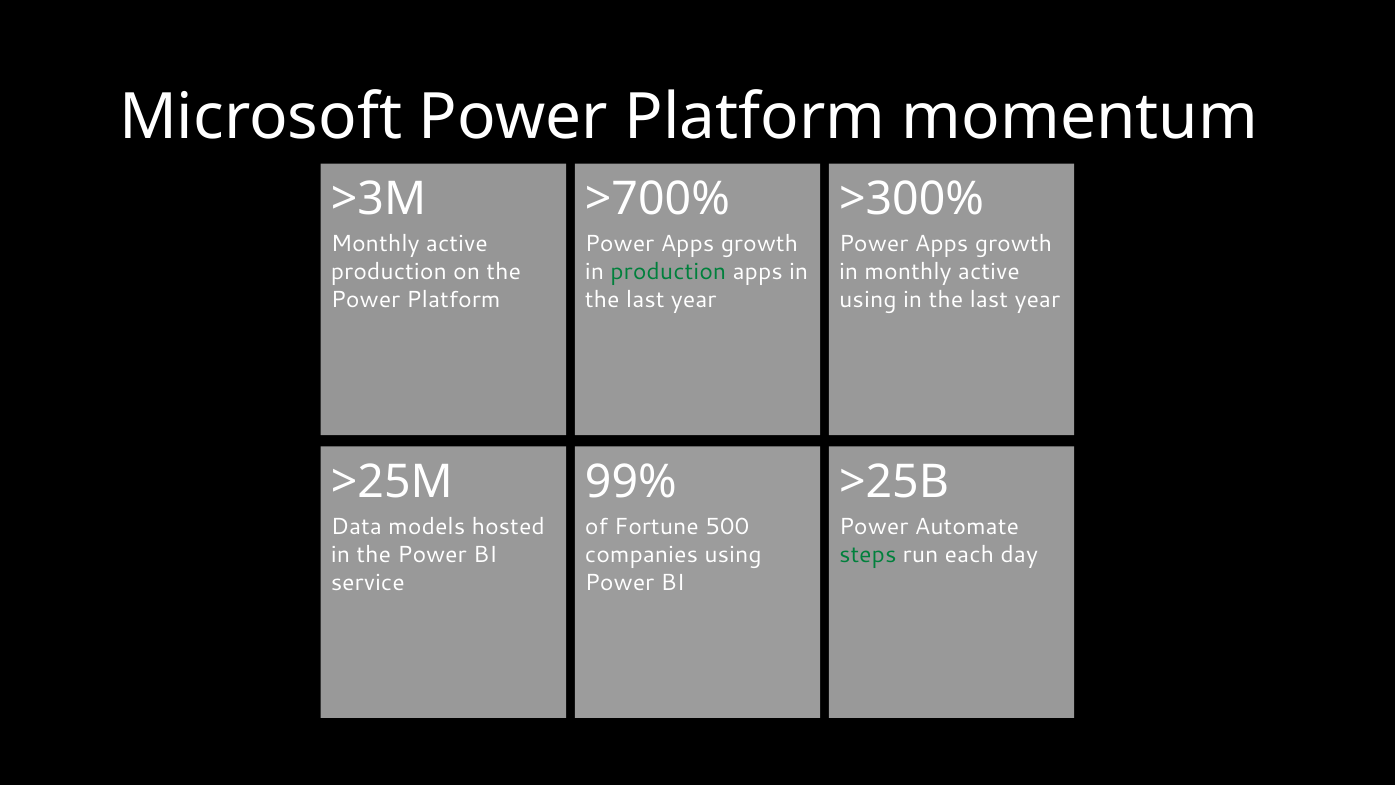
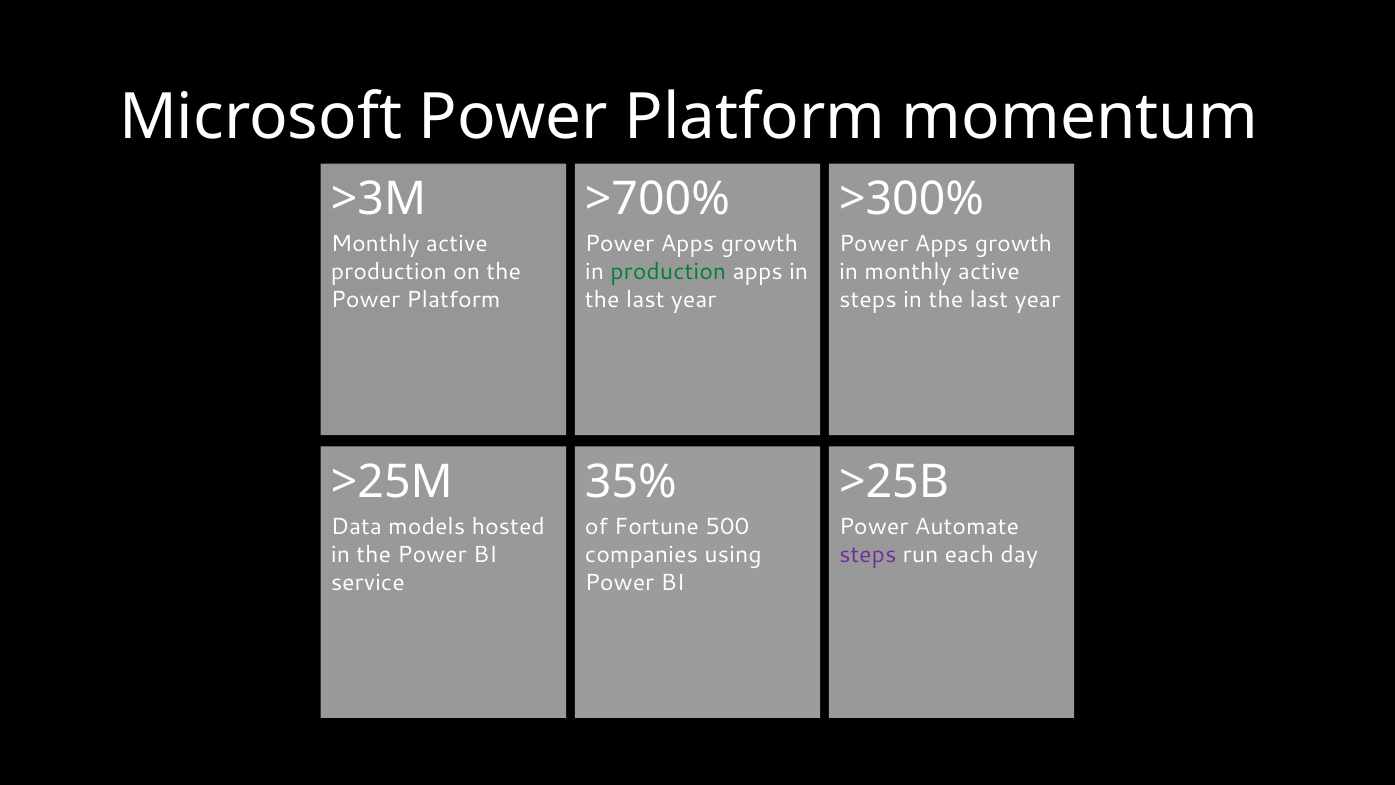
using: using -> steps (868, 300)
99%: 99% -> 35% (631, 482)
steps colour: green -> purple (868, 554)
